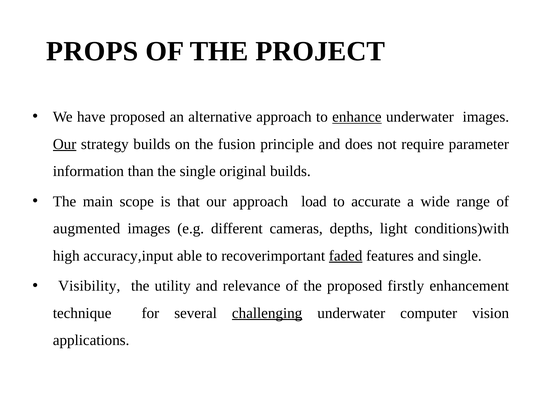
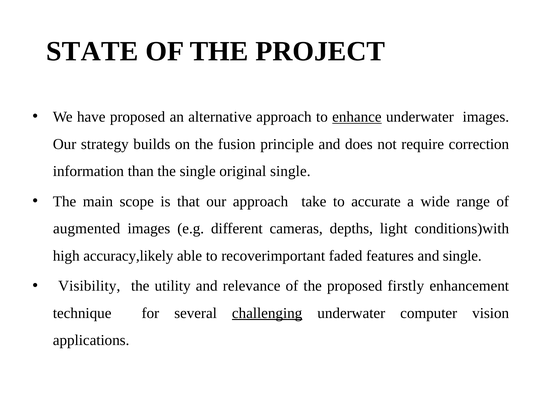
PROPS: PROPS -> STATE (92, 51)
Our underline: present -> none (65, 144)
parameter: parameter -> correction (479, 144)
original builds: builds -> single (290, 171)
load: load -> take (314, 201)
accuracy,input: accuracy,input -> accuracy,likely (128, 255)
faded underline: present -> none (346, 255)
